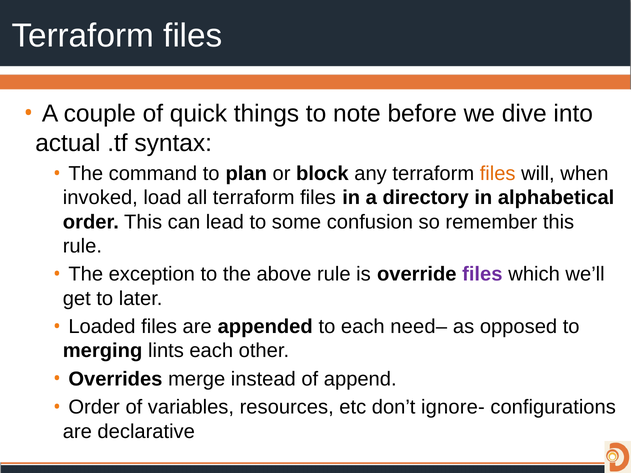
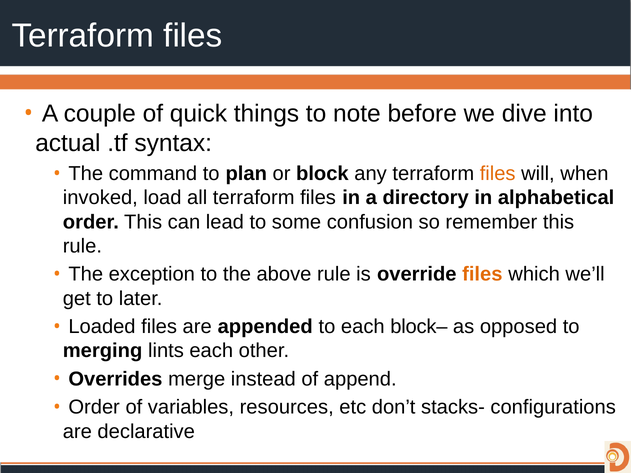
files colour: purple -> orange (482, 274)
need–: need– -> block– (419, 327)
ignore-: ignore- -> stacks- (453, 407)
